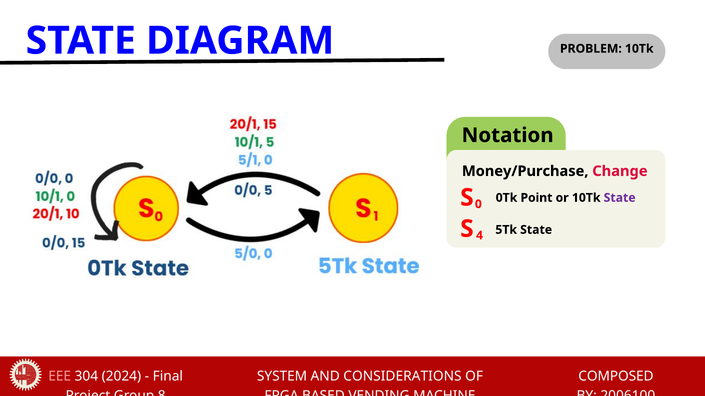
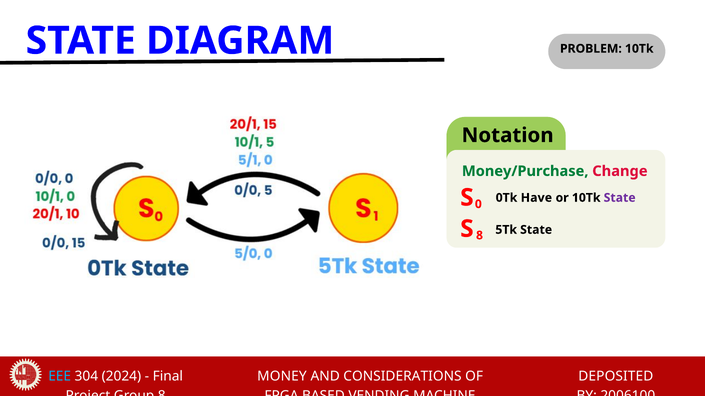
Money/Purchase colour: black -> green (525, 171)
Point: Point -> Have (536, 198)
S 4: 4 -> 8 (480, 236)
EEE colour: pink -> light blue (60, 377)
SYSTEM: SYSTEM -> MONEY (282, 377)
COMPOSED: COMPOSED -> DEPOSITED (616, 377)
